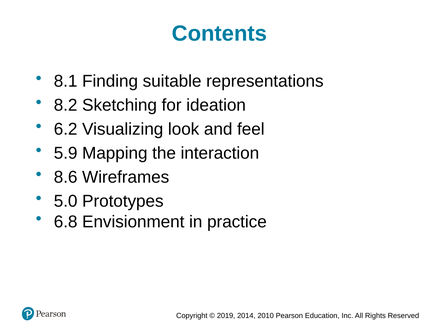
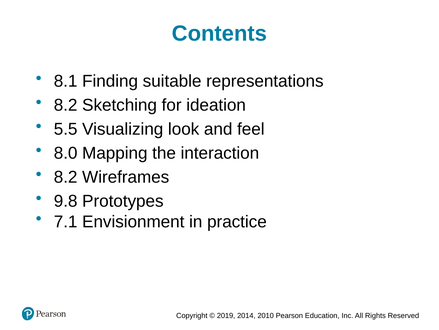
6.2: 6.2 -> 5.5 (66, 129)
5.9: 5.9 -> 8.0 (66, 153)
8.6: 8.6 -> 8.2 (66, 177)
5.0: 5.0 -> 9.8 (66, 201)
6.8: 6.8 -> 7.1 (66, 221)
